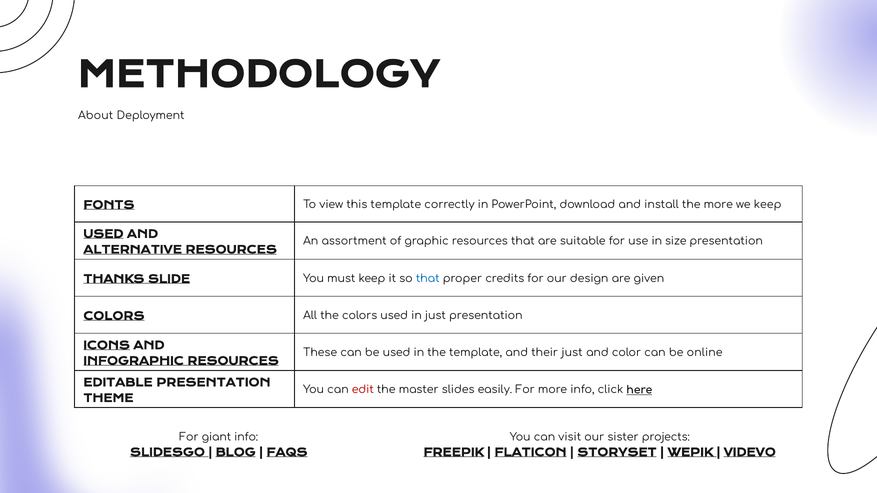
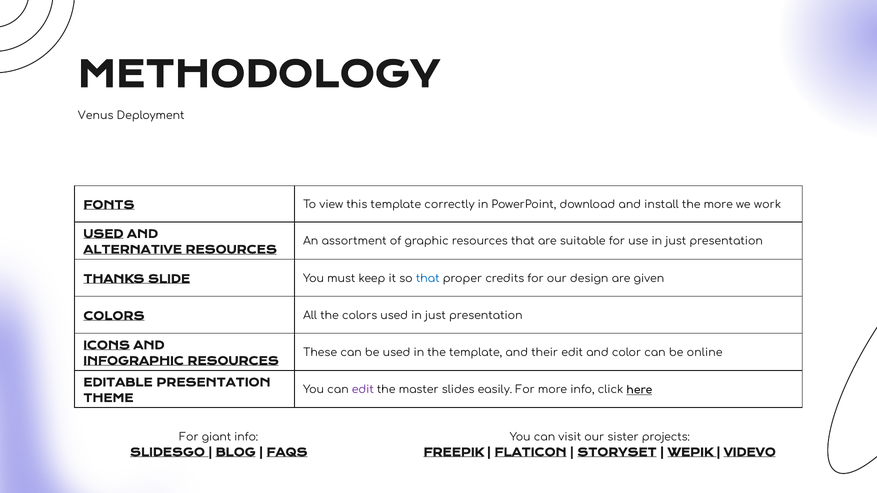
About: About -> Venus (96, 116)
we keep: keep -> work (768, 205)
use in size: size -> just (676, 242)
their just: just -> edit (572, 353)
edit colour: red -> purple (363, 390)
